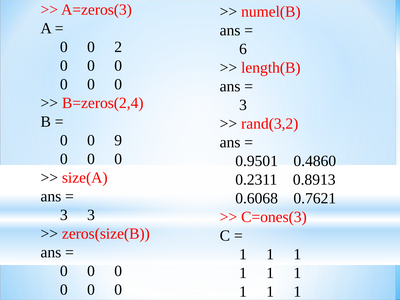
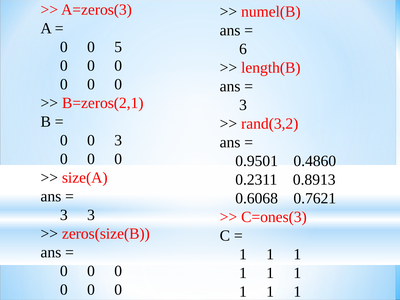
2: 2 -> 5 (118, 47)
B=zeros(2,4: B=zeros(2,4 -> B=zeros(2,1 (103, 103)
0 9: 9 -> 3 (118, 140)
